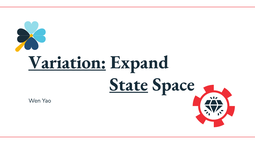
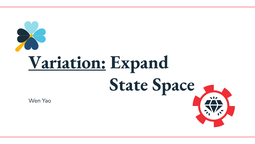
State underline: present -> none (129, 84)
